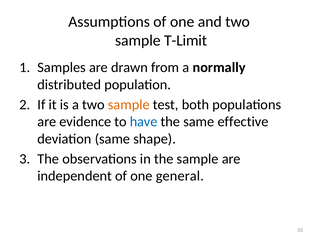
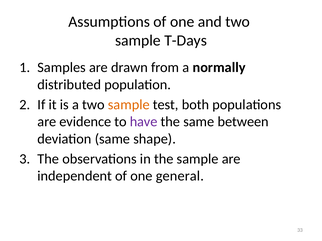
T-Limit: T-Limit -> T-Days (186, 41)
have colour: blue -> purple (144, 122)
effective: effective -> between (243, 122)
